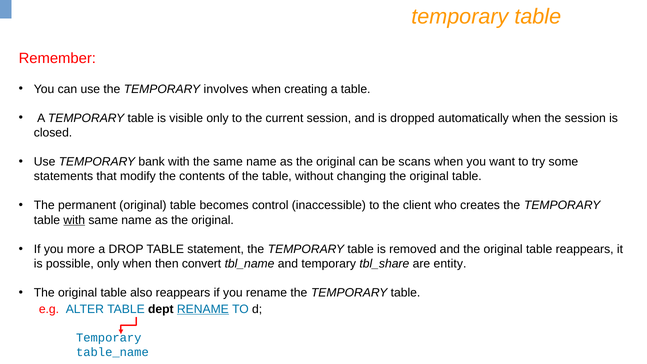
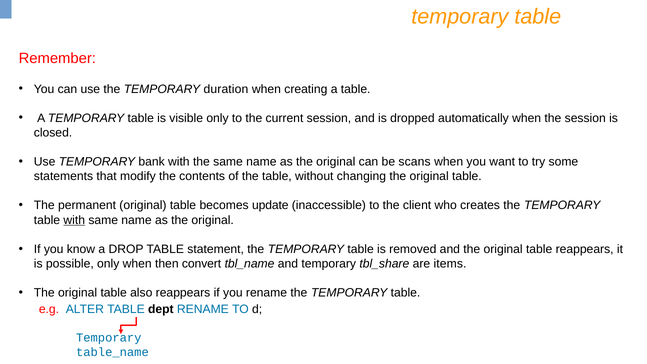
involves: involves -> duration (226, 89)
control: control -> update (270, 205)
more: more -> know (81, 249)
entity: entity -> items (450, 264)
RENAME underline: present -> none (203, 309)
